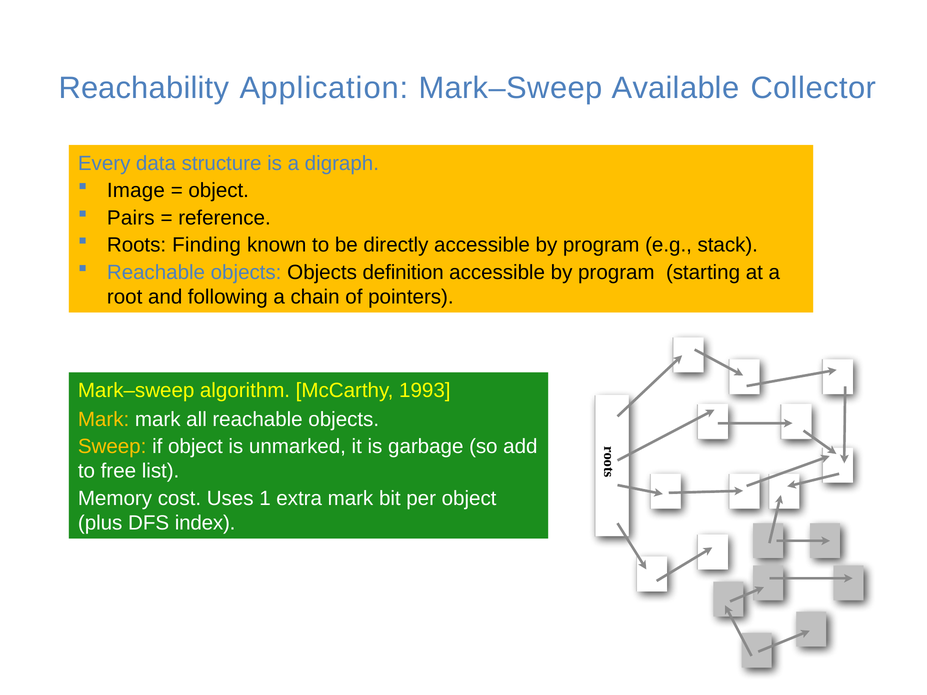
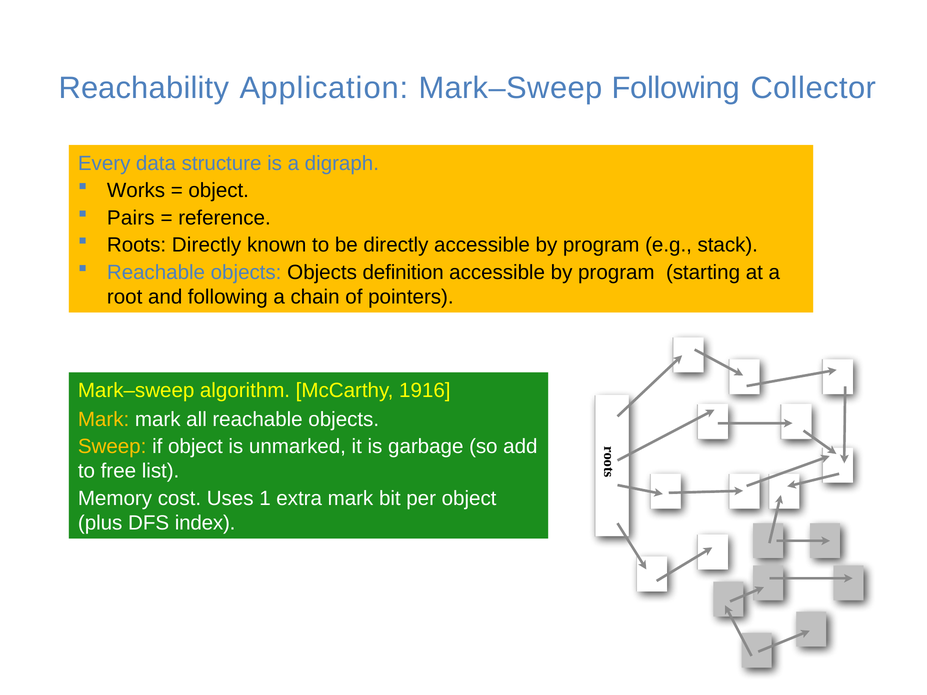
Mark–Sweep Available: Available -> Following (676, 88)
Image: Image -> Works (136, 191)
Roots Finding: Finding -> Directly (207, 245)
1993: 1993 -> 1916 (425, 391)
